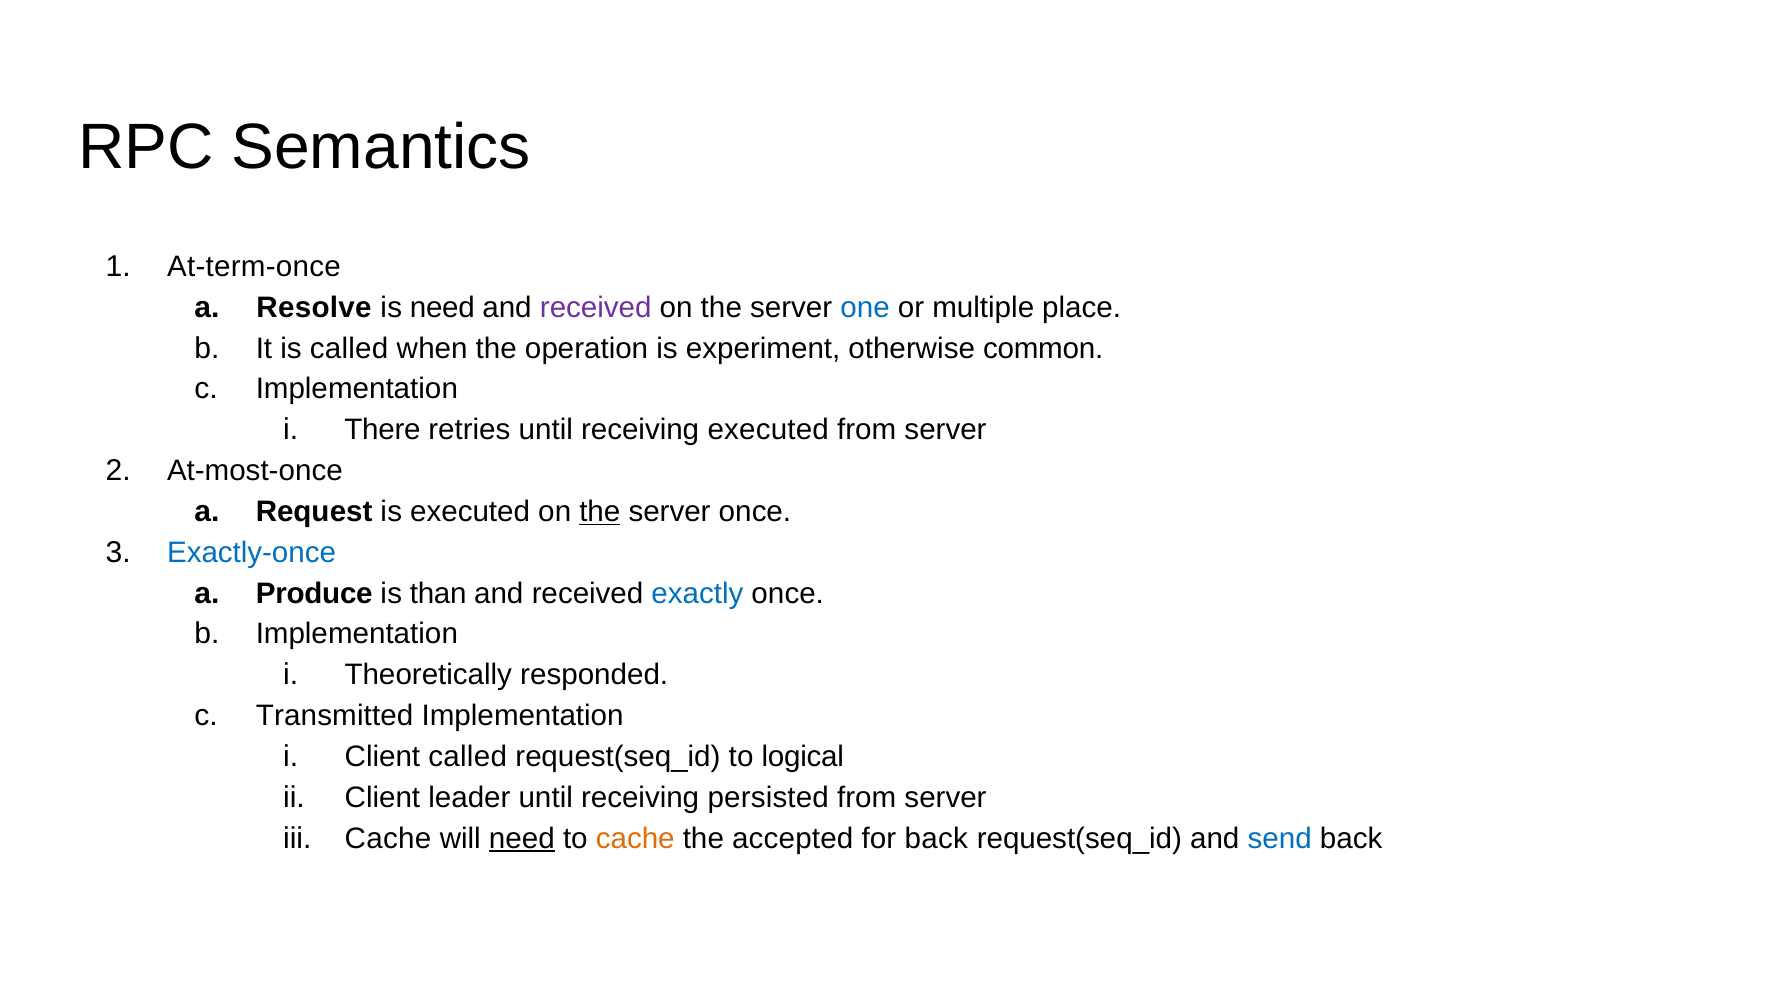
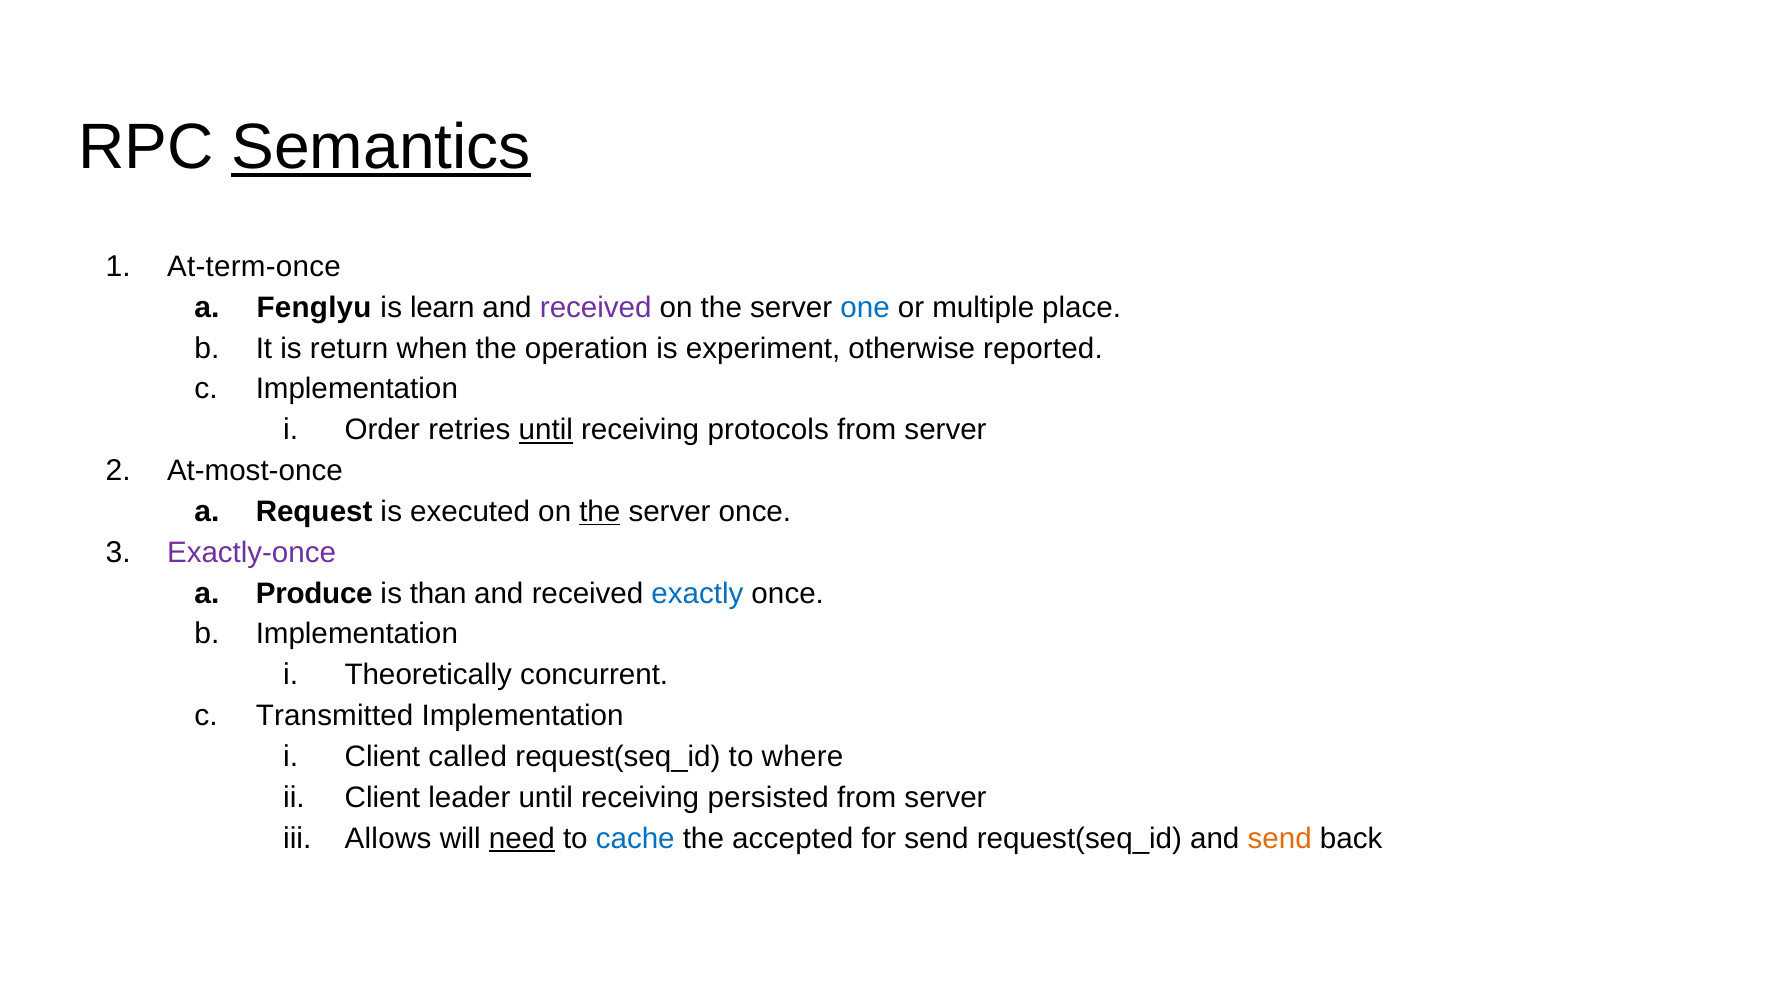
Semantics underline: none -> present (381, 147)
Resolve: Resolve -> Fenglyu (314, 308)
is need: need -> learn (442, 308)
is called: called -> return (349, 348)
common: common -> reported (1043, 348)
There: There -> Order (382, 430)
until underline: none -> present (546, 430)
receiving executed: executed -> protocols (768, 430)
Exactly-once colour: blue -> purple (252, 553)
responded: responded -> concurrent (594, 675)
logical: logical -> where (802, 757)
Cache: Cache -> Allows (388, 838)
cache colour: orange -> blue (635, 838)
for back: back -> send (937, 838)
send colour: blue -> orange (1280, 838)
